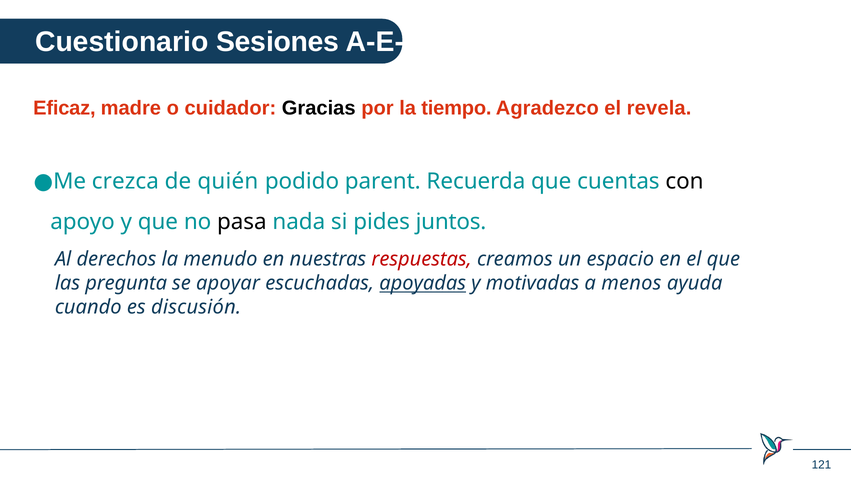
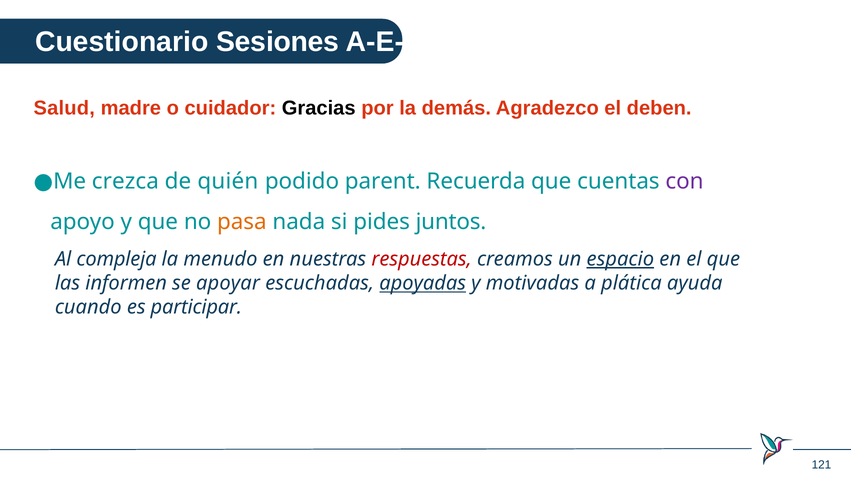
Eficaz: Eficaz -> Salud (64, 108)
tiempo: tiempo -> demás (456, 108)
revela: revela -> deben (659, 108)
con colour: black -> purple (684, 181)
pasa colour: black -> orange (242, 222)
derechos: derechos -> compleja (117, 259)
espacio underline: none -> present (620, 259)
pregunta: pregunta -> informen (126, 283)
menos: menos -> plática (631, 283)
discusión: discusión -> participar (196, 307)
